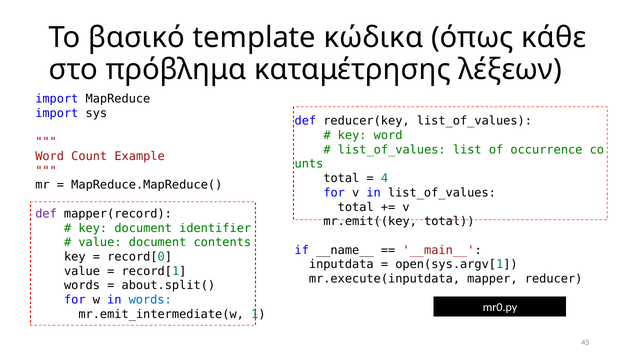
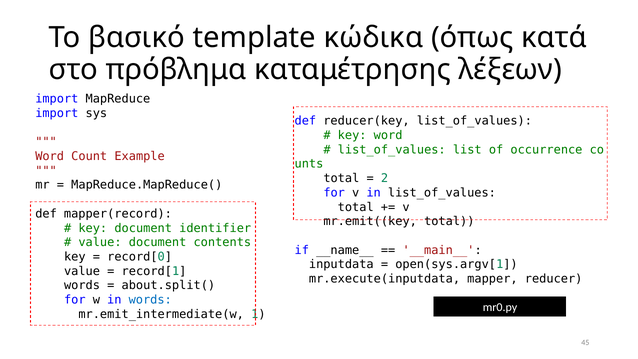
κάθε: κάθε -> κατά (554, 38)
4: 4 -> 2 (385, 178)
def colour: purple -> black (46, 214)
